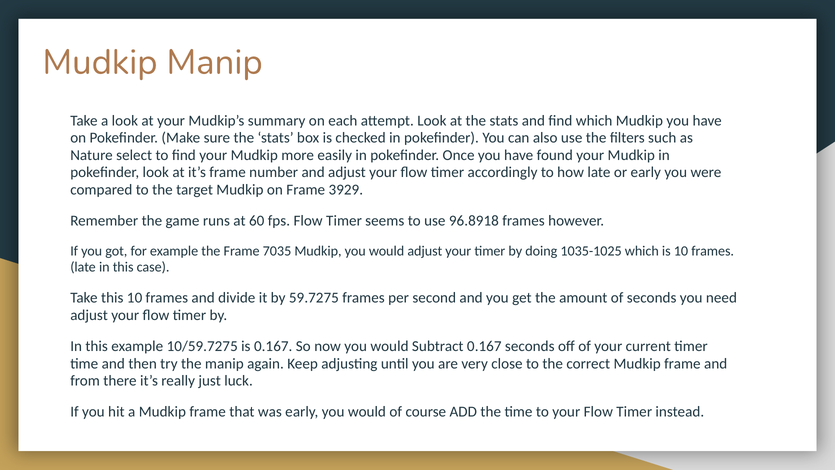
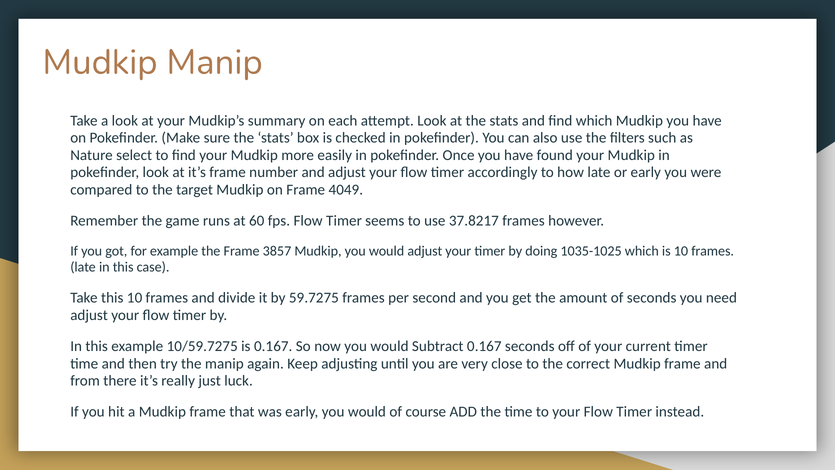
3929: 3929 -> 4049 (346, 189)
96.8918: 96.8918 -> 37.8217 (474, 221)
7035: 7035 -> 3857 (277, 251)
